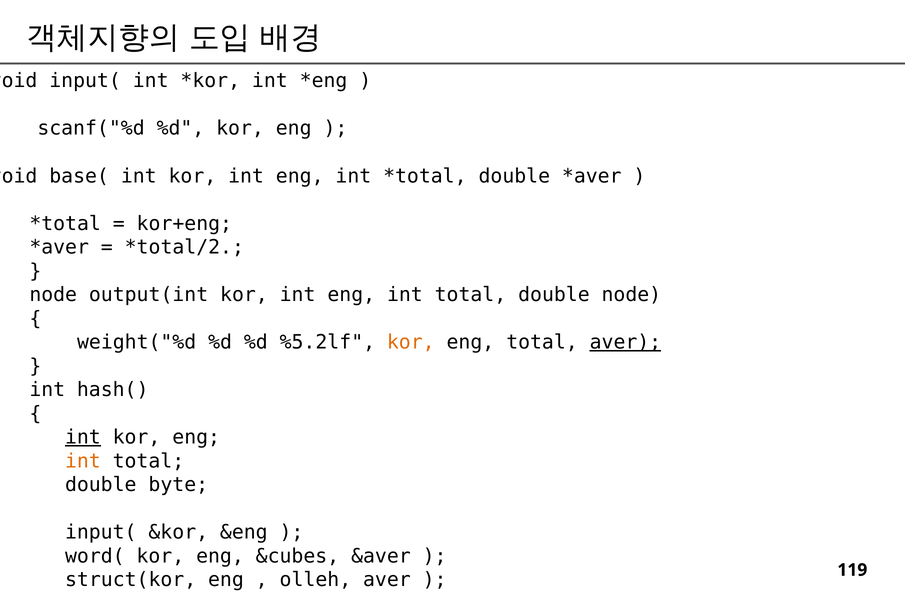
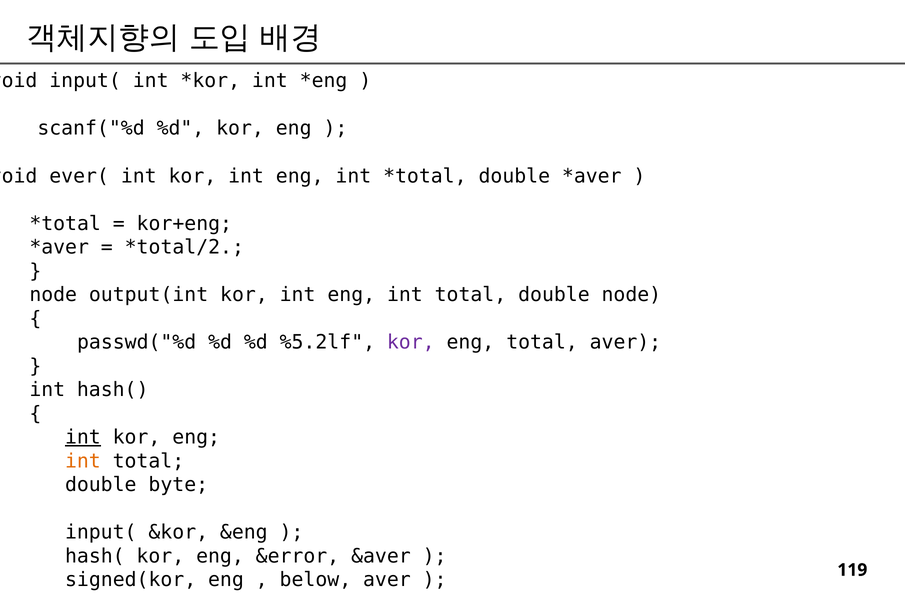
base(: base( -> ever( (79, 176)
weight("%d: weight("%d -> passwd("%d (137, 343)
kor colour: orange -> purple (411, 343)
aver underline: present -> none (625, 343)
word(: word( -> hash( (95, 557)
&cubes: &cubes -> &error (297, 557)
struct(kor: struct(kor -> signed(kor (131, 580)
olleh: olleh -> below (315, 580)
